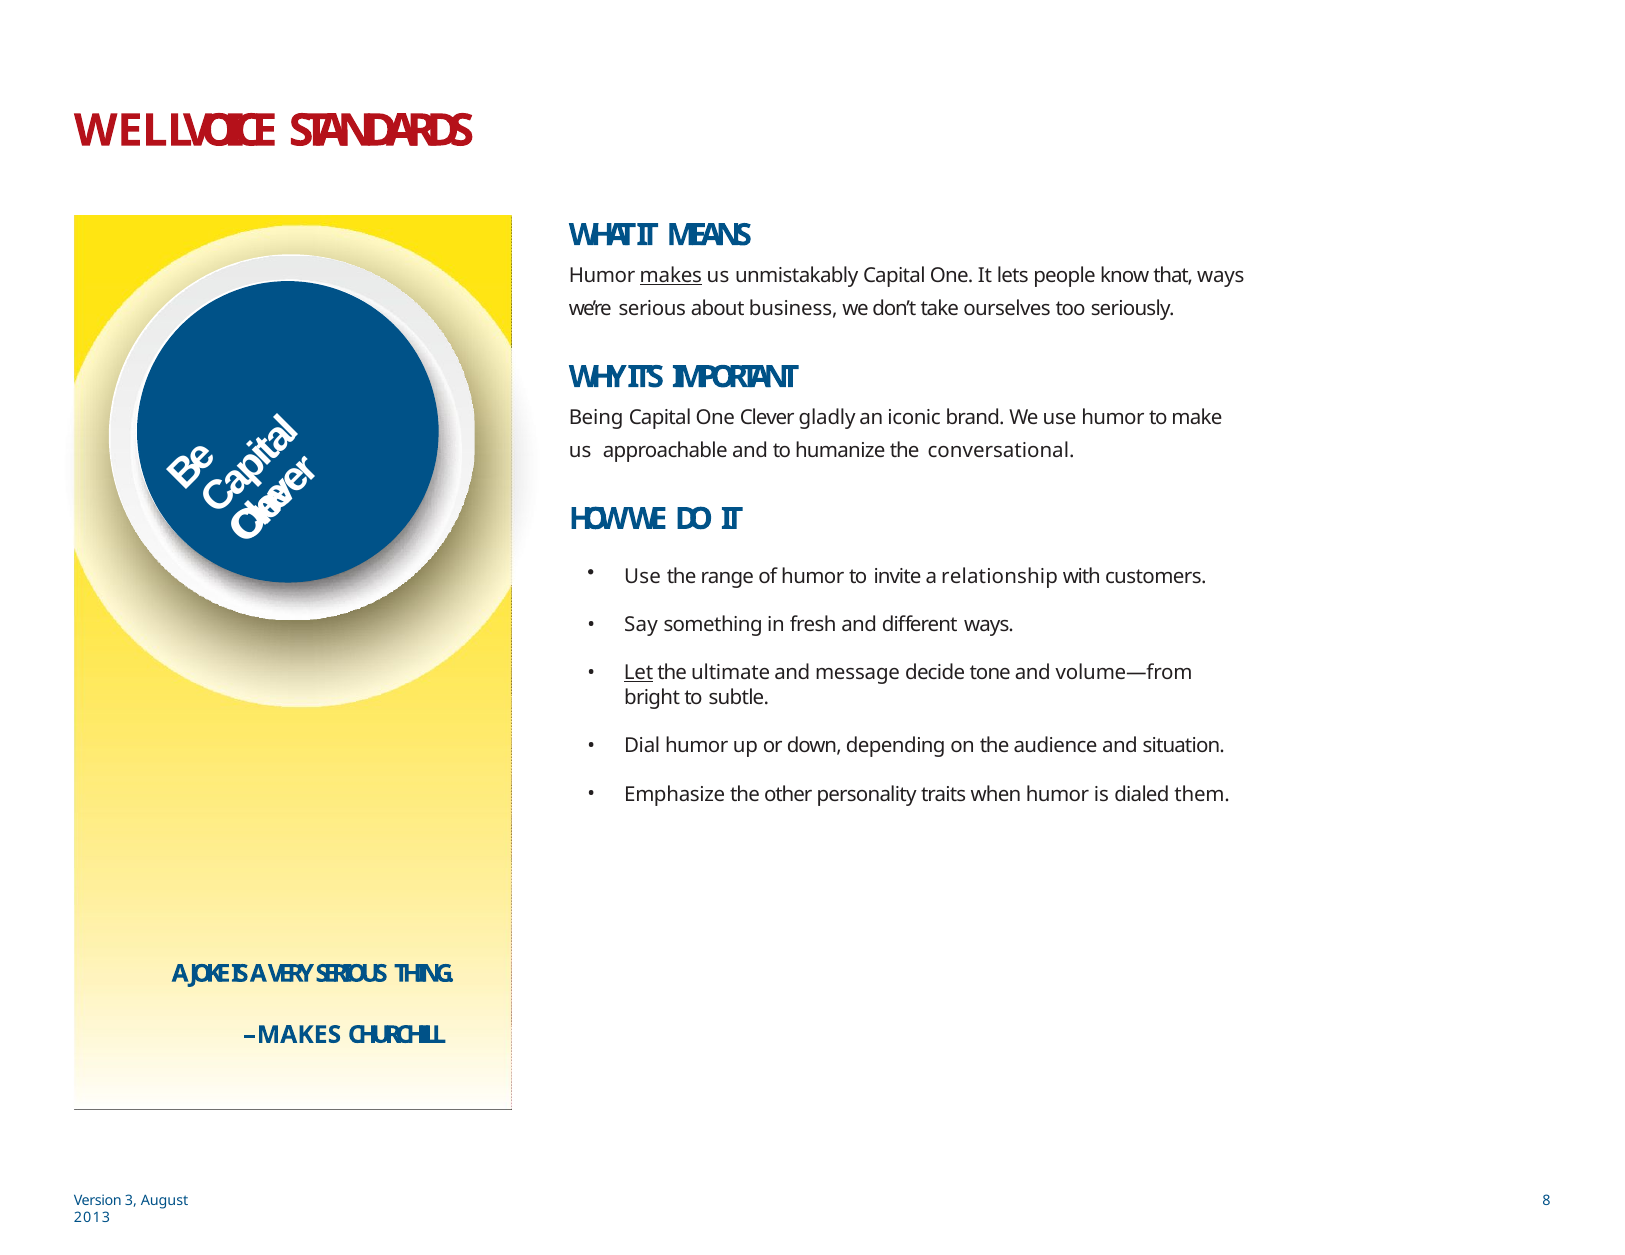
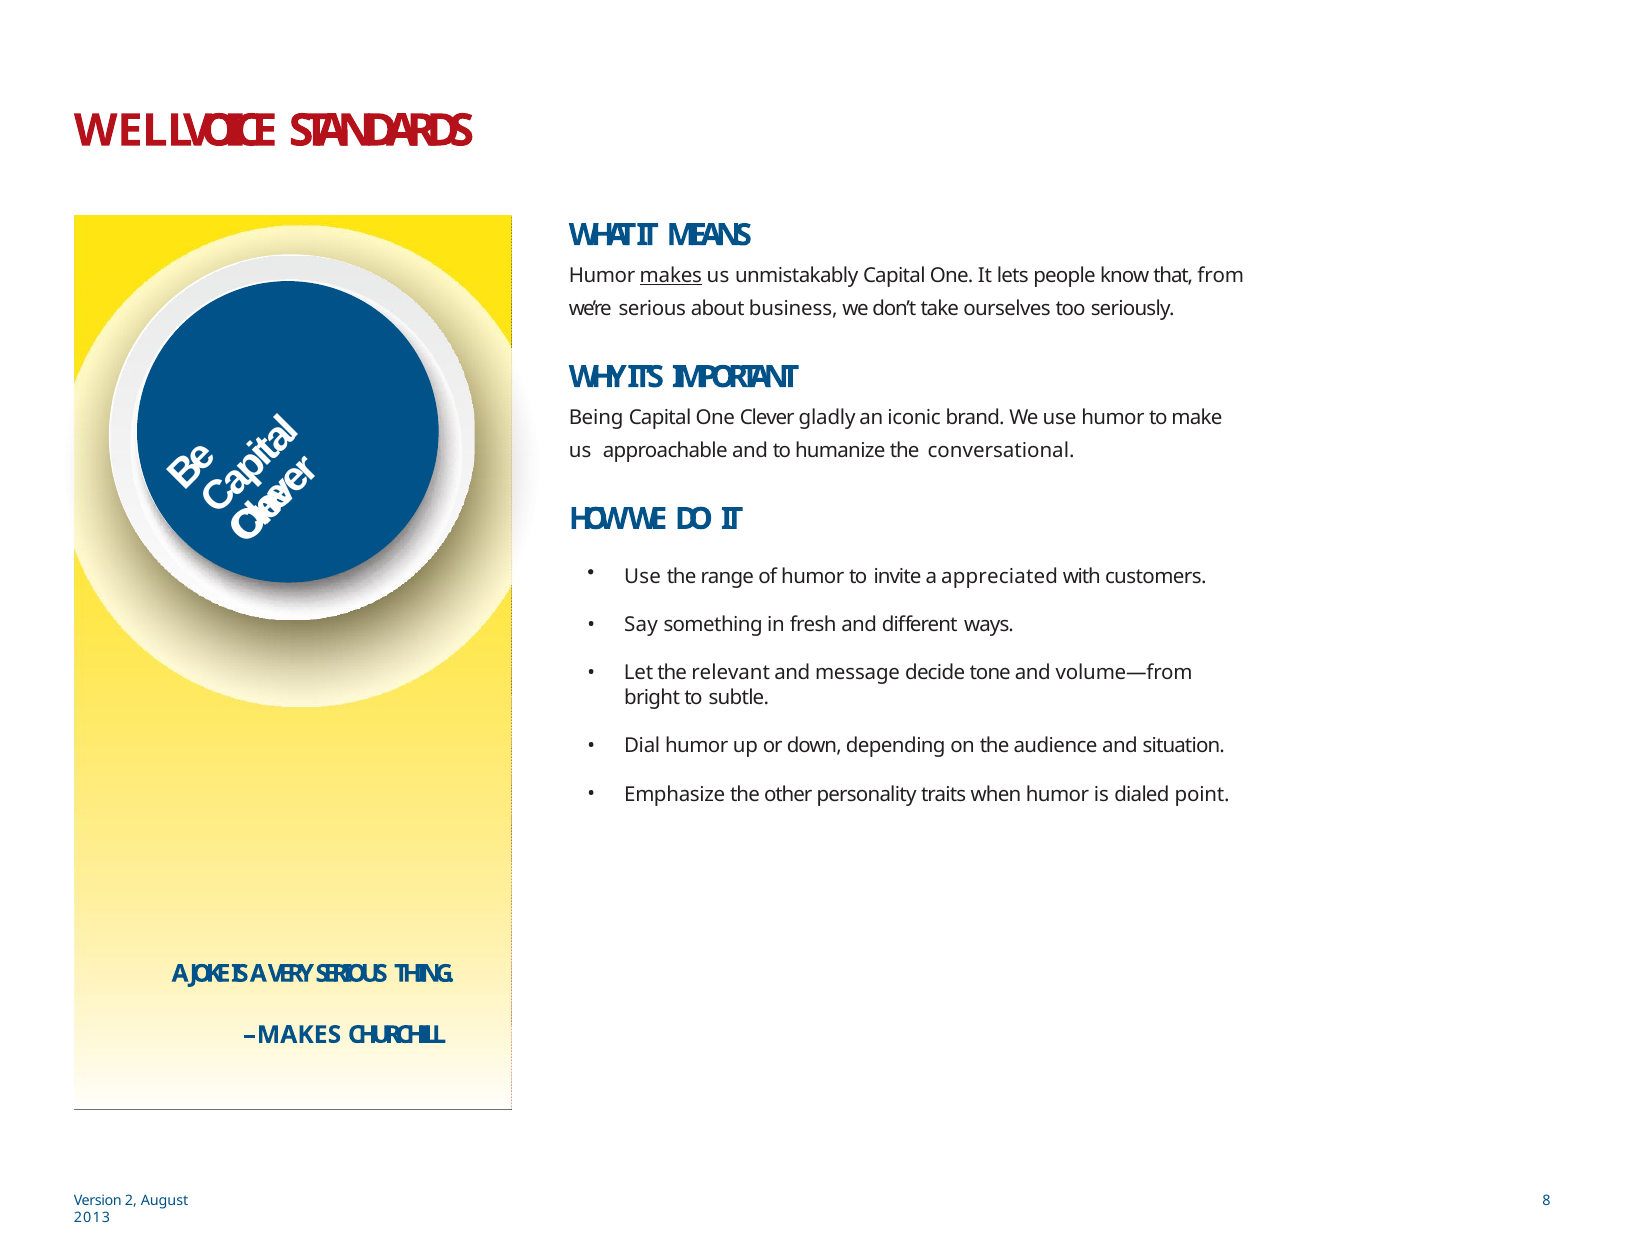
that ways: ways -> from (1221, 276)
relationship: relationship -> appreciated (1000, 577)
Let underline: present -> none (639, 673)
ultimate: ultimate -> relevant (731, 673)
them: them -> point (1202, 795)
3: 3 -> 2 (131, 1202)
